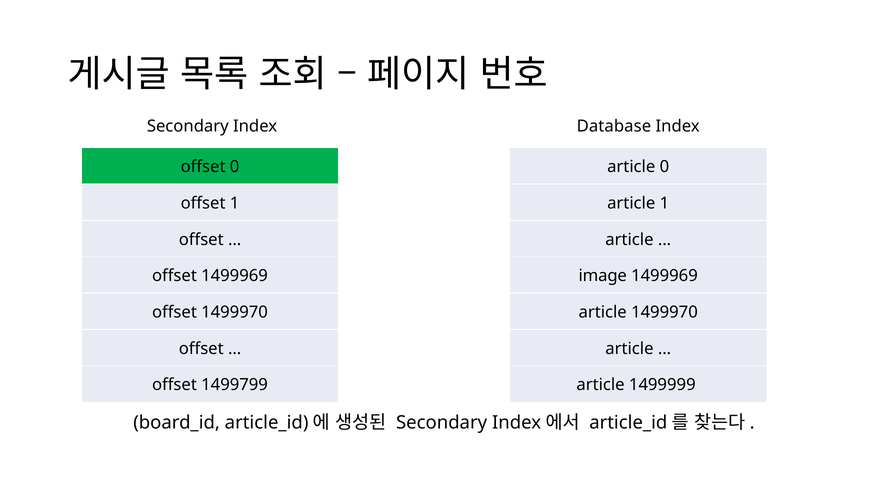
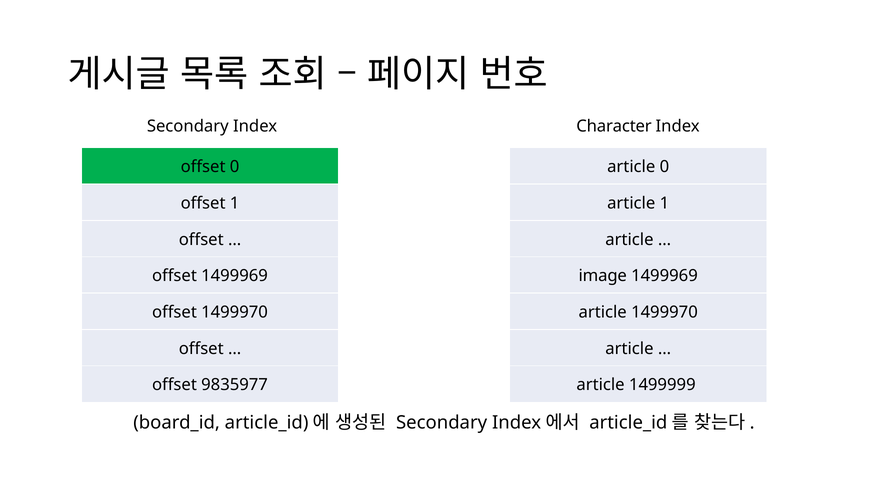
Database: Database -> Character (614, 126)
1499799: 1499799 -> 9835977 (235, 385)
